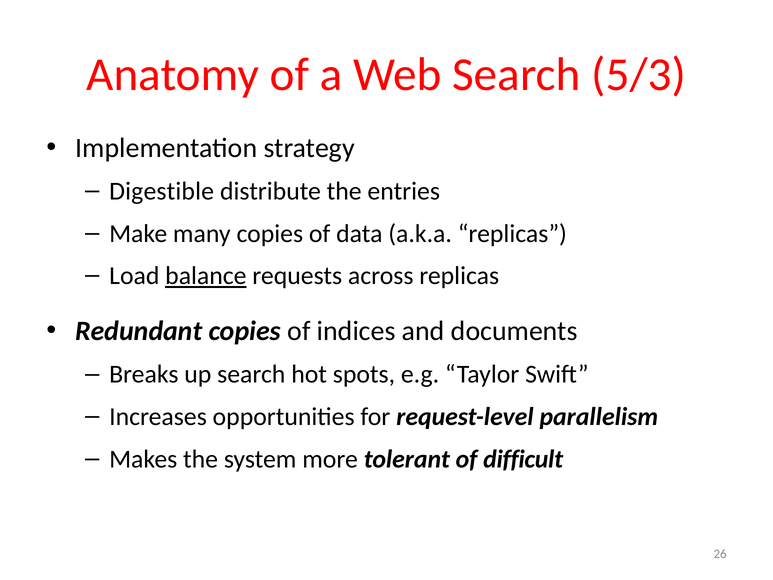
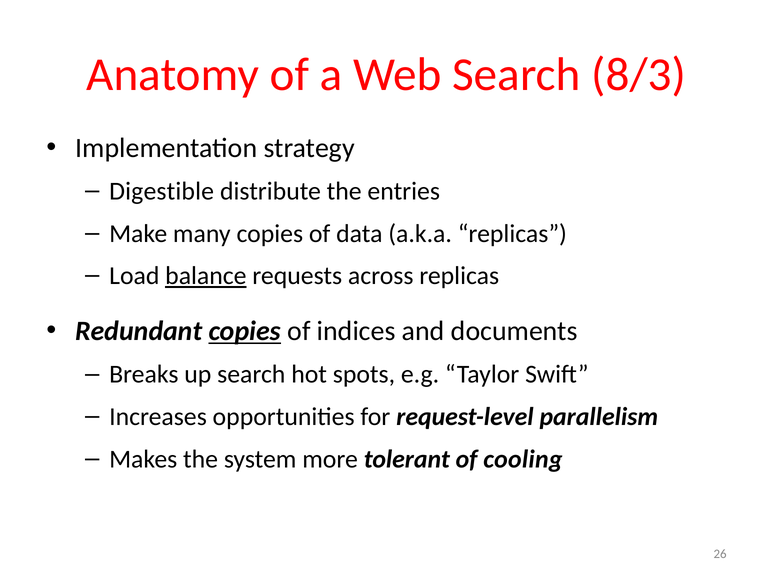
5/3: 5/3 -> 8/3 (639, 75)
copies underline: none -> present (245, 331)
difficult: difficult -> cooling (523, 459)
